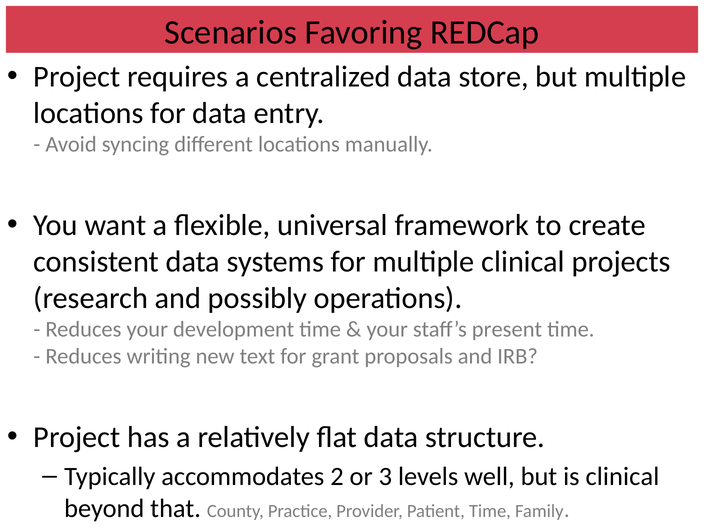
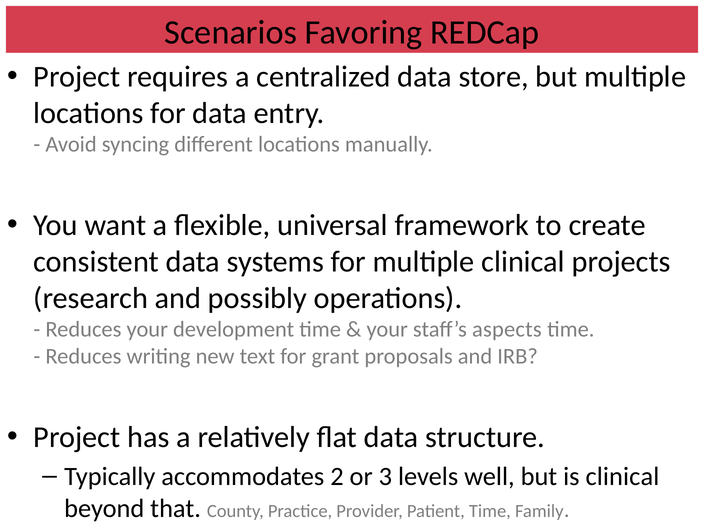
present: present -> aspects (507, 329)
